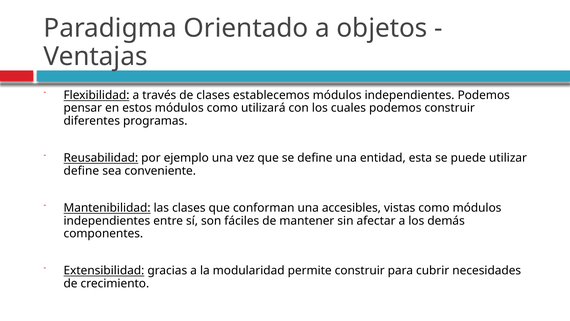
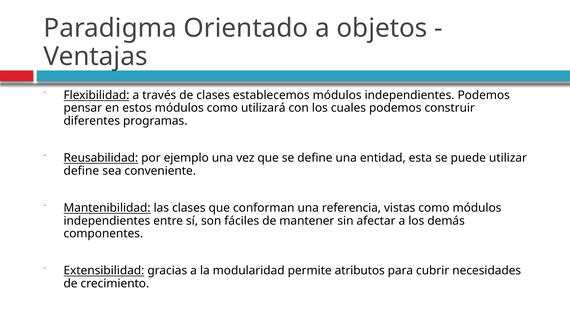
accesibles: accesibles -> referencia (351, 208)
permite construir: construir -> atributos (360, 270)
